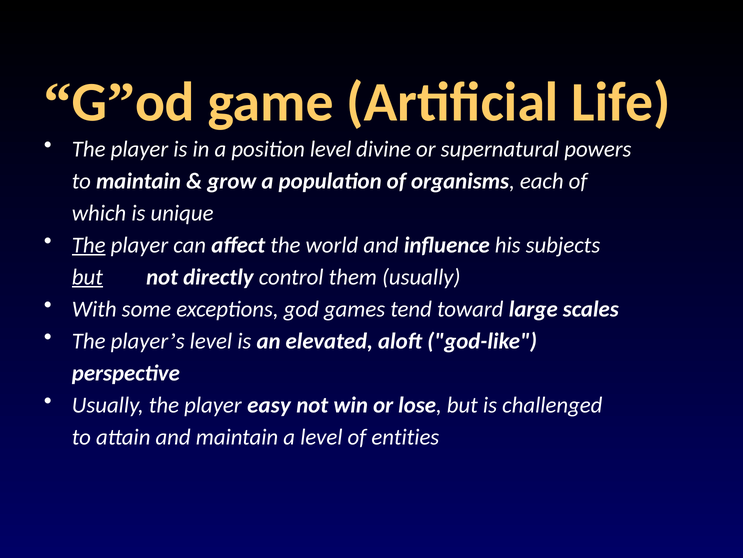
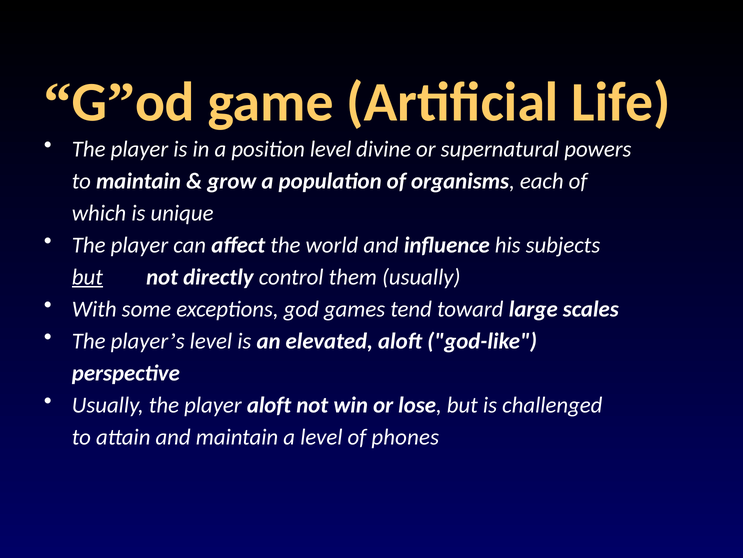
The underline: present -> none (89, 245)
player easy: easy -> aloft (269, 405)
entities: entities -> phones (405, 437)
